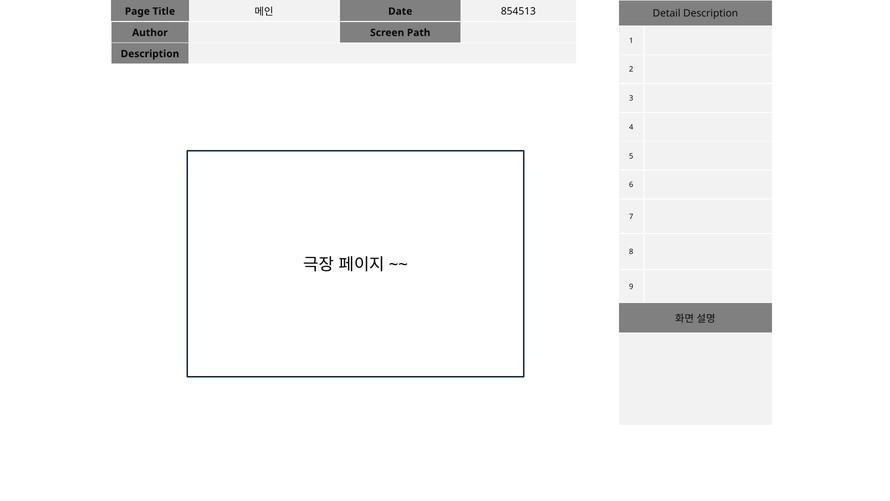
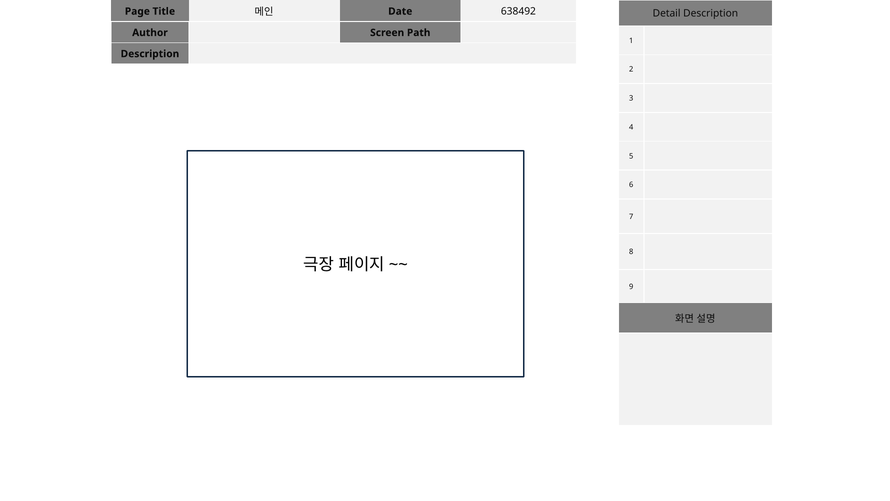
854513: 854513 -> 638492 (518, 11)
